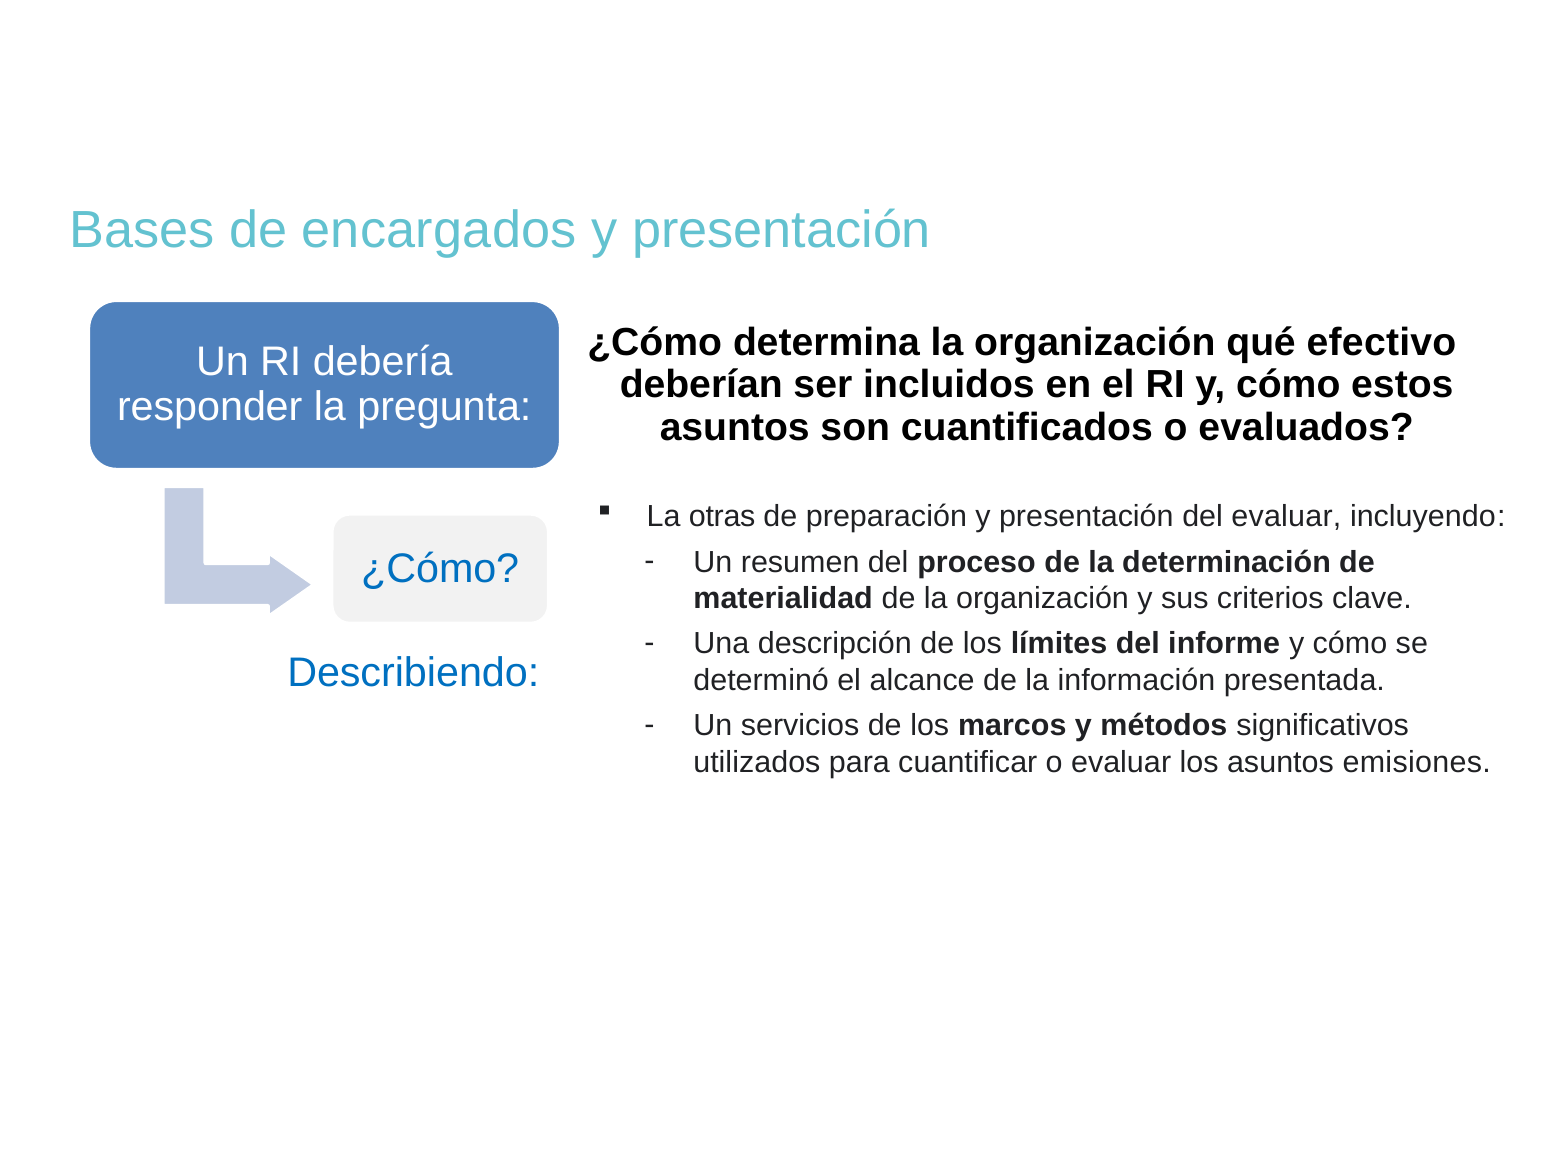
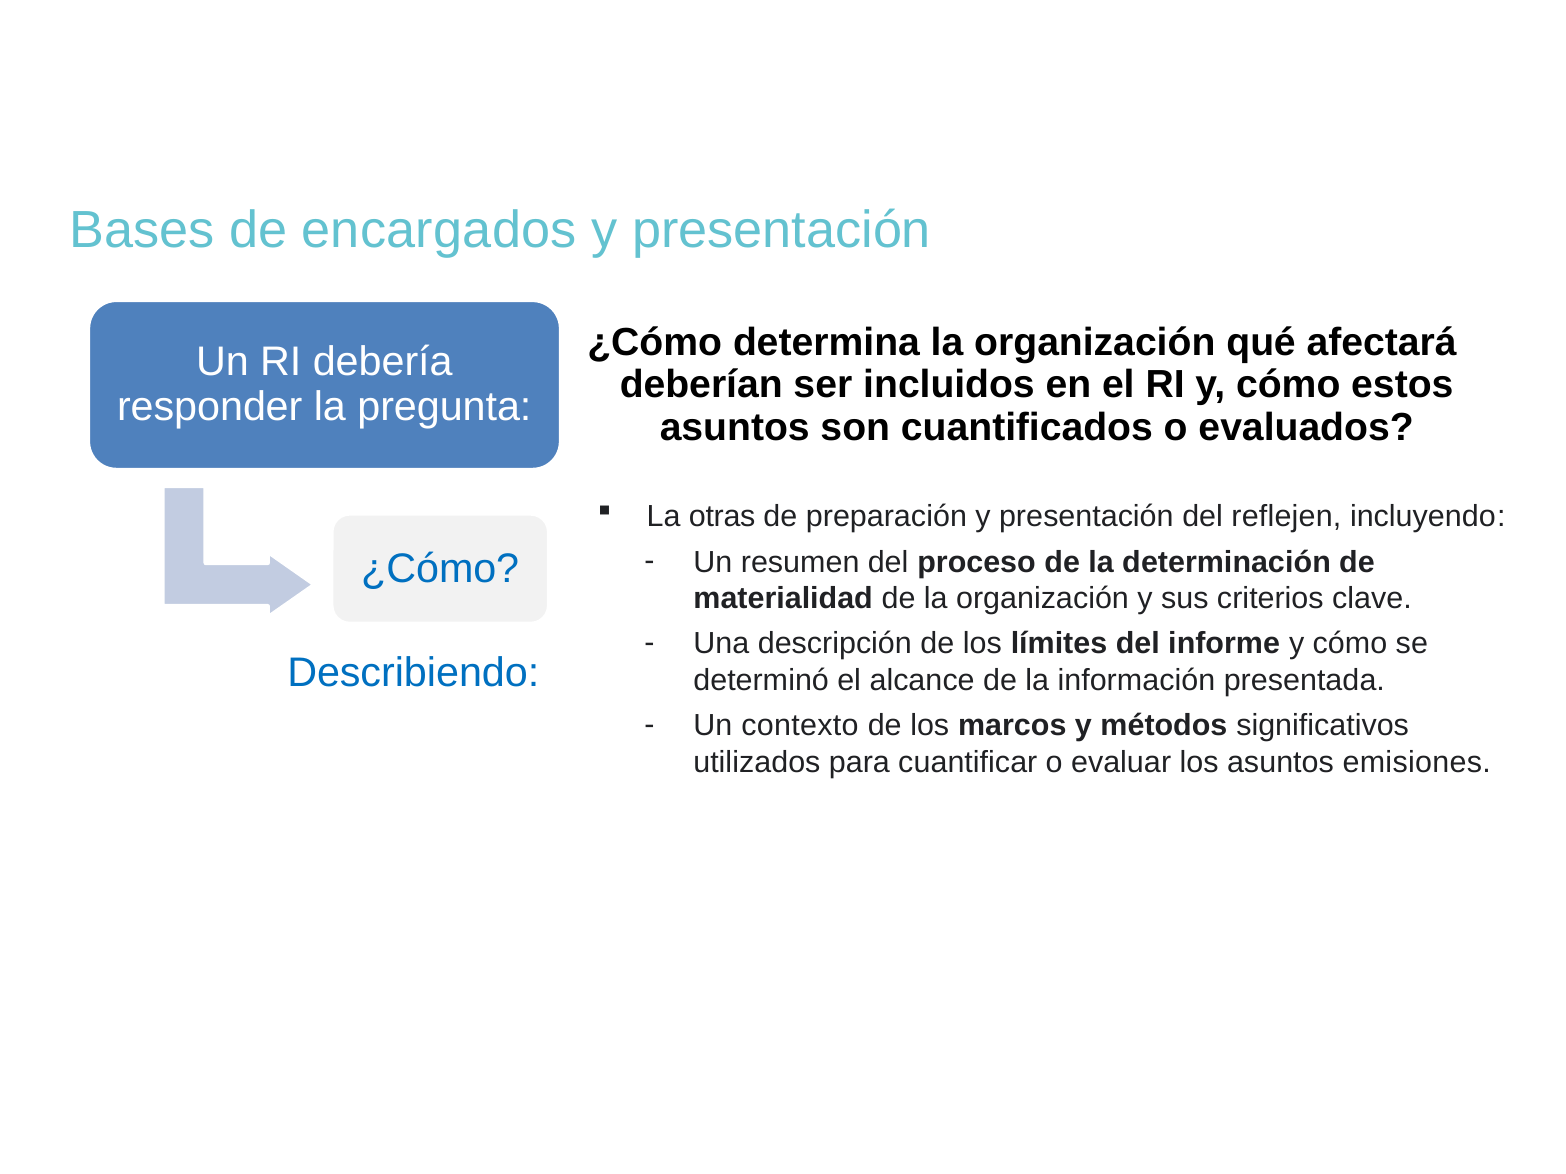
efectivo: efectivo -> afectará (1382, 343)
del evaluar: evaluar -> reflejen (1286, 517)
servicios: servicios -> contexto (800, 726)
